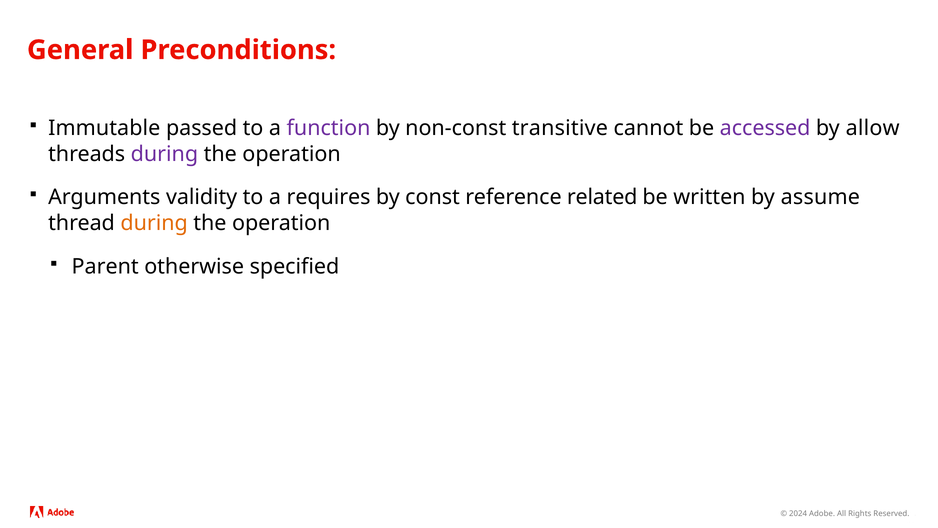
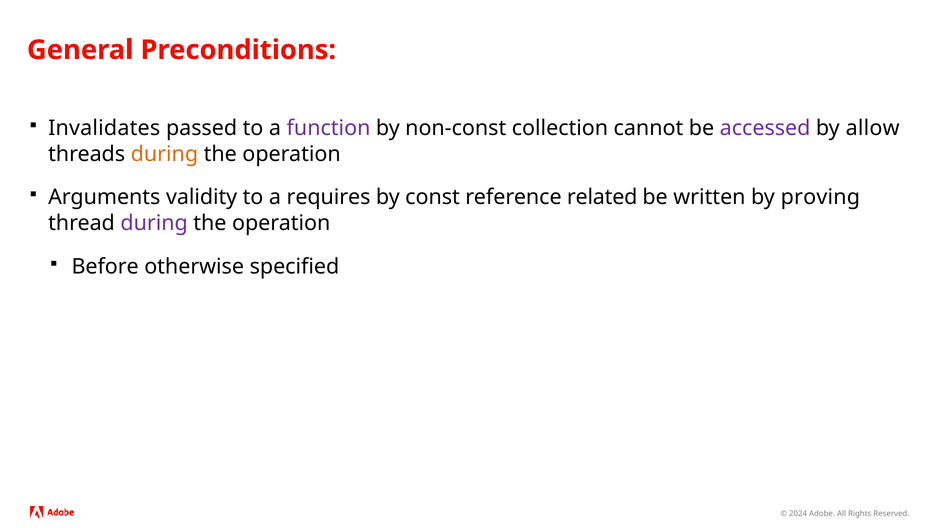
Immutable: Immutable -> Invalidates (104, 128)
transitive: transitive -> collection (560, 128)
during colour: purple -> orange (164, 154)
assume: assume -> proving (820, 197)
during colour: orange -> purple (154, 223)
Parent: Parent -> Before (105, 267)
